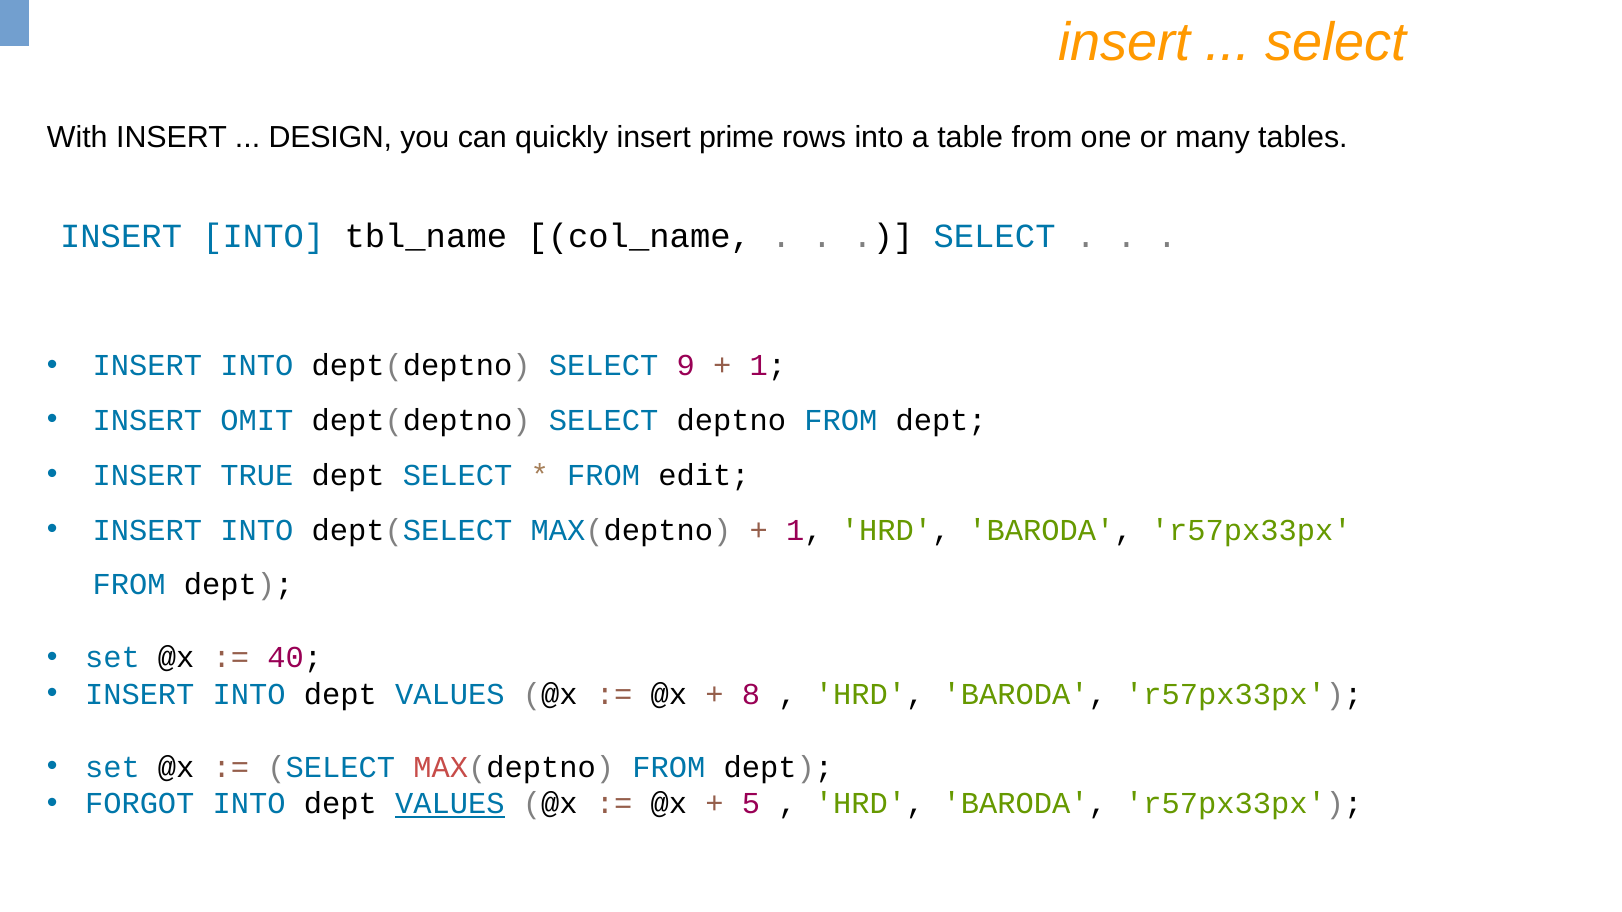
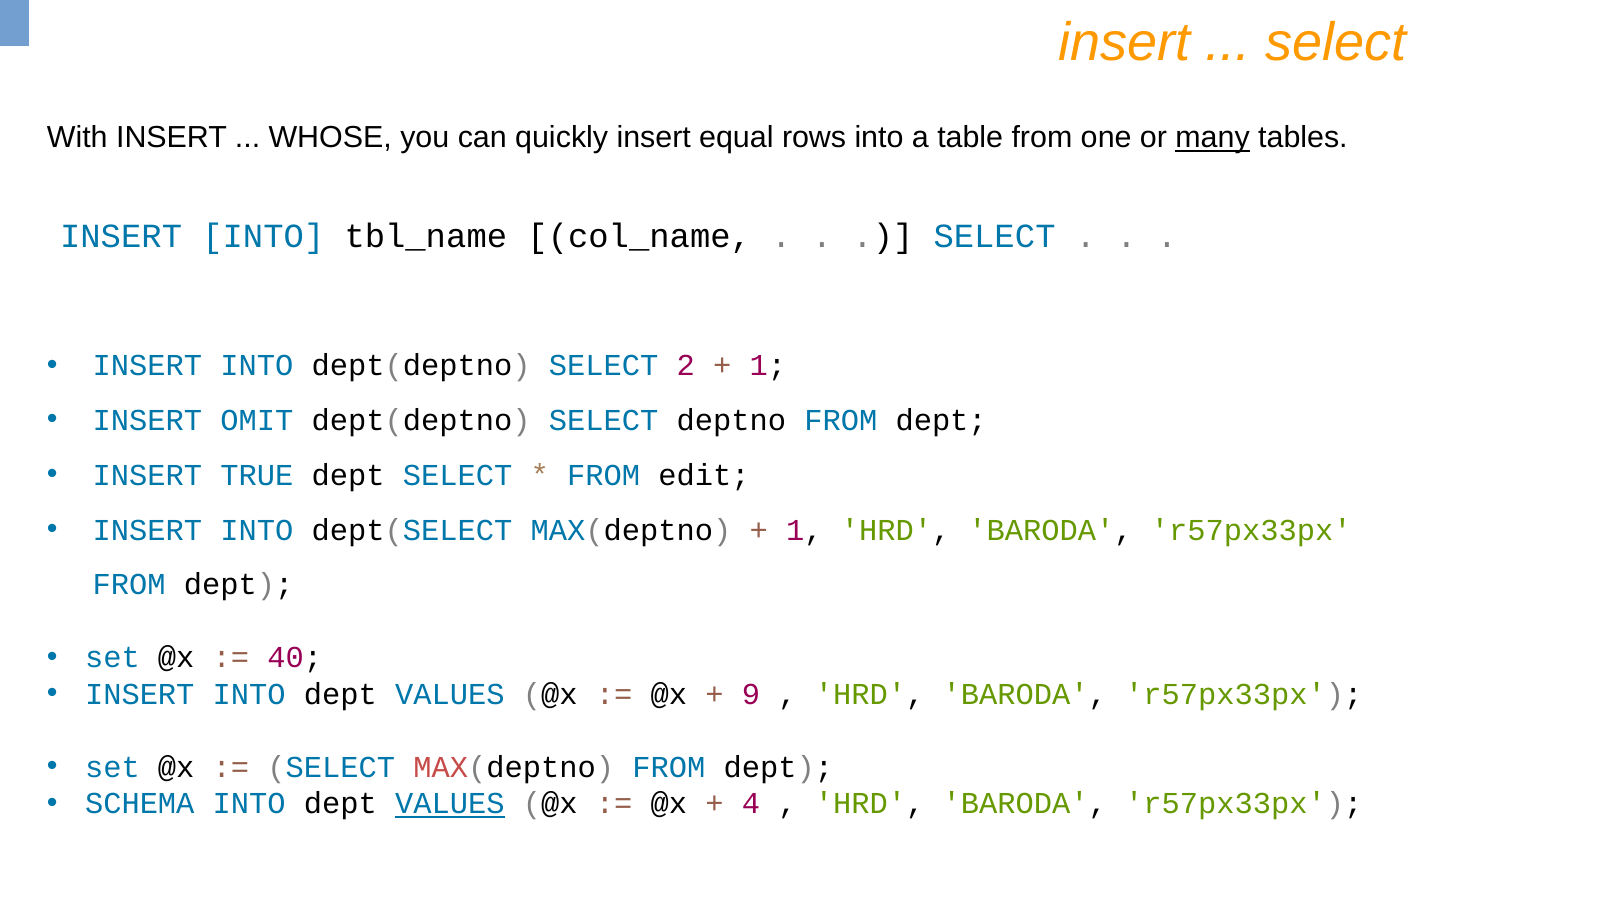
DESIGN: DESIGN -> WHOSE (330, 138)
prime: prime -> equal (736, 138)
many underline: none -> present (1213, 138)
9: 9 -> 2 (686, 366)
8: 8 -> 9 (751, 694)
FORGOT: FORGOT -> SCHEMA (140, 804)
5: 5 -> 4 (751, 804)
